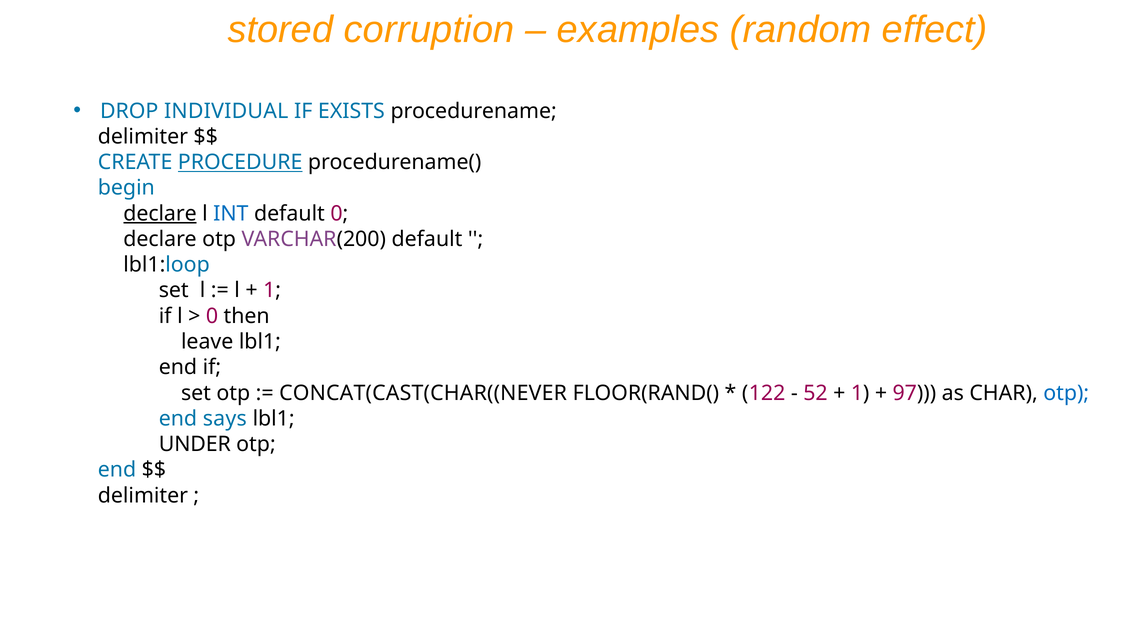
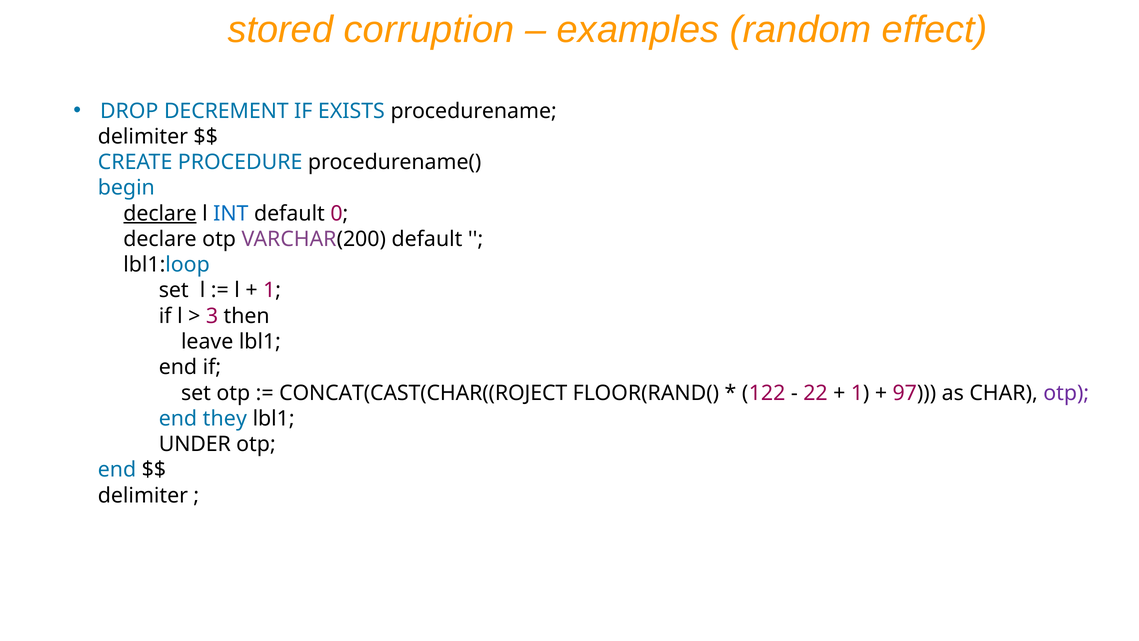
INDIVIDUAL: INDIVIDUAL -> DECREMENT (226, 111)
PROCEDURE underline: present -> none (240, 162)
0: 0 -> 3 (212, 316)
CONCAT(CAST(CHAR((NEVER: CONCAT(CAST(CHAR((NEVER -> CONCAT(CAST(CHAR((ROJECT (423, 393)
52: 52 -> 22 (816, 393)
otp colour: blue -> purple (1066, 393)
says: says -> they (225, 418)
